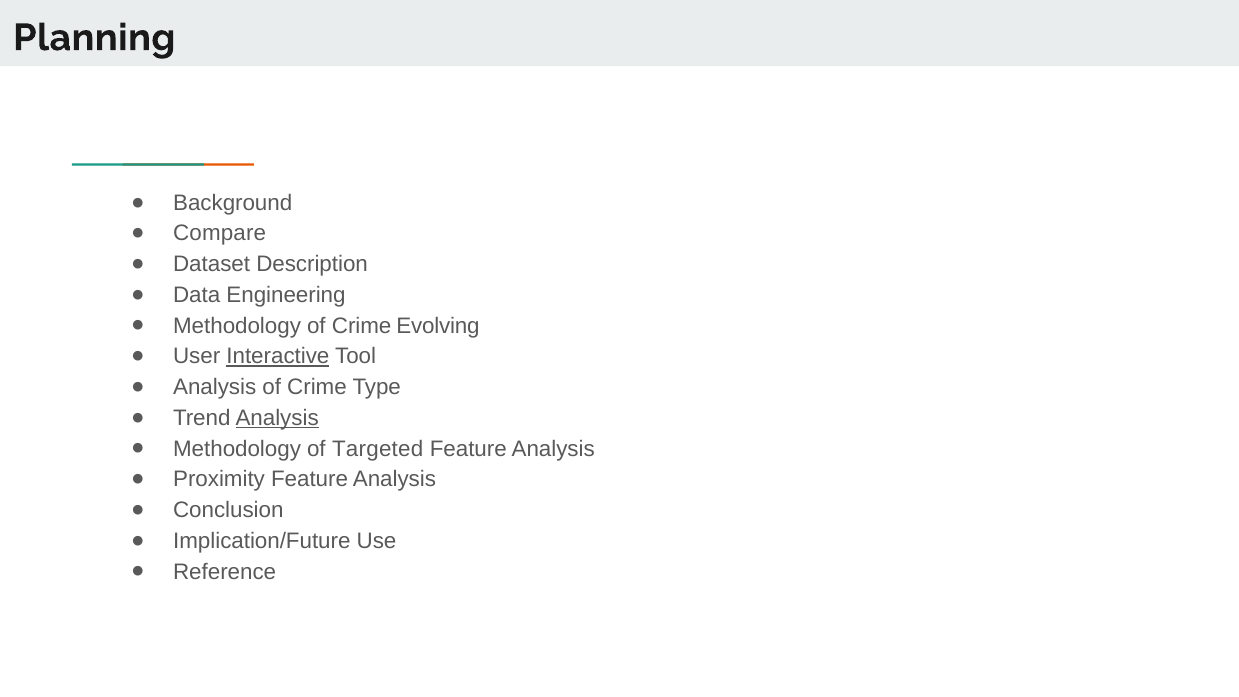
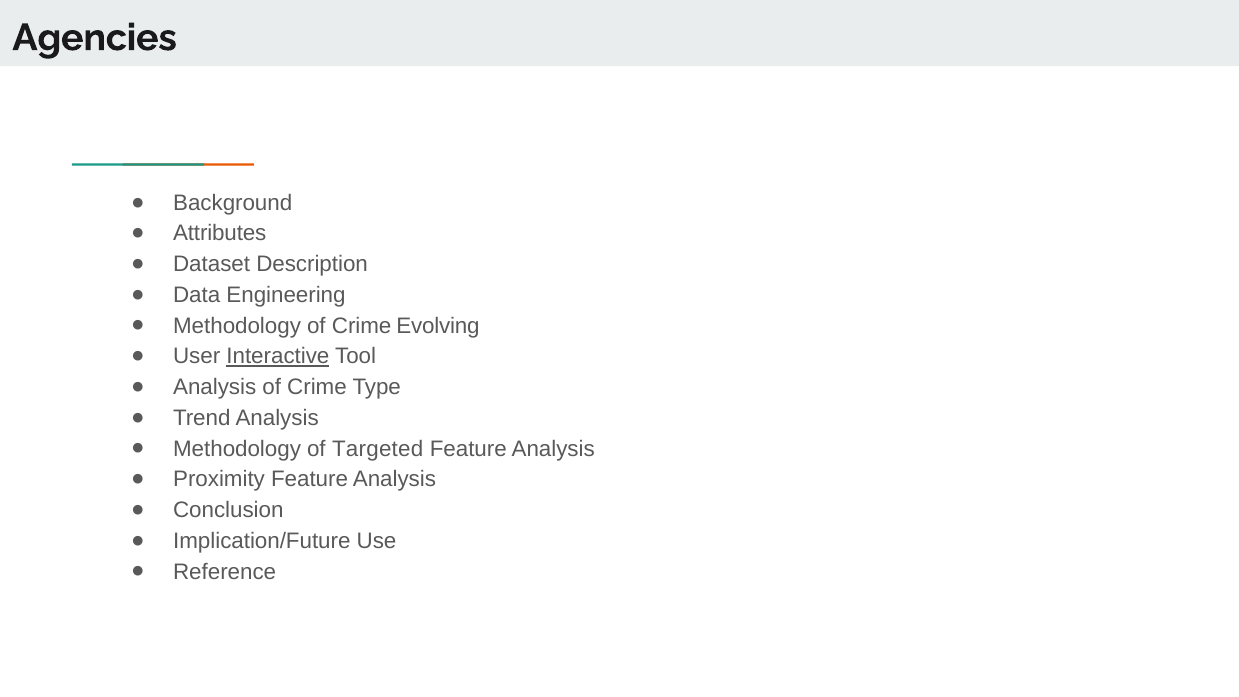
Planning: Planning -> Agencies (95, 38)
Compare: Compare -> Attributes (220, 234)
Analysis underline: present -> none (277, 418)
